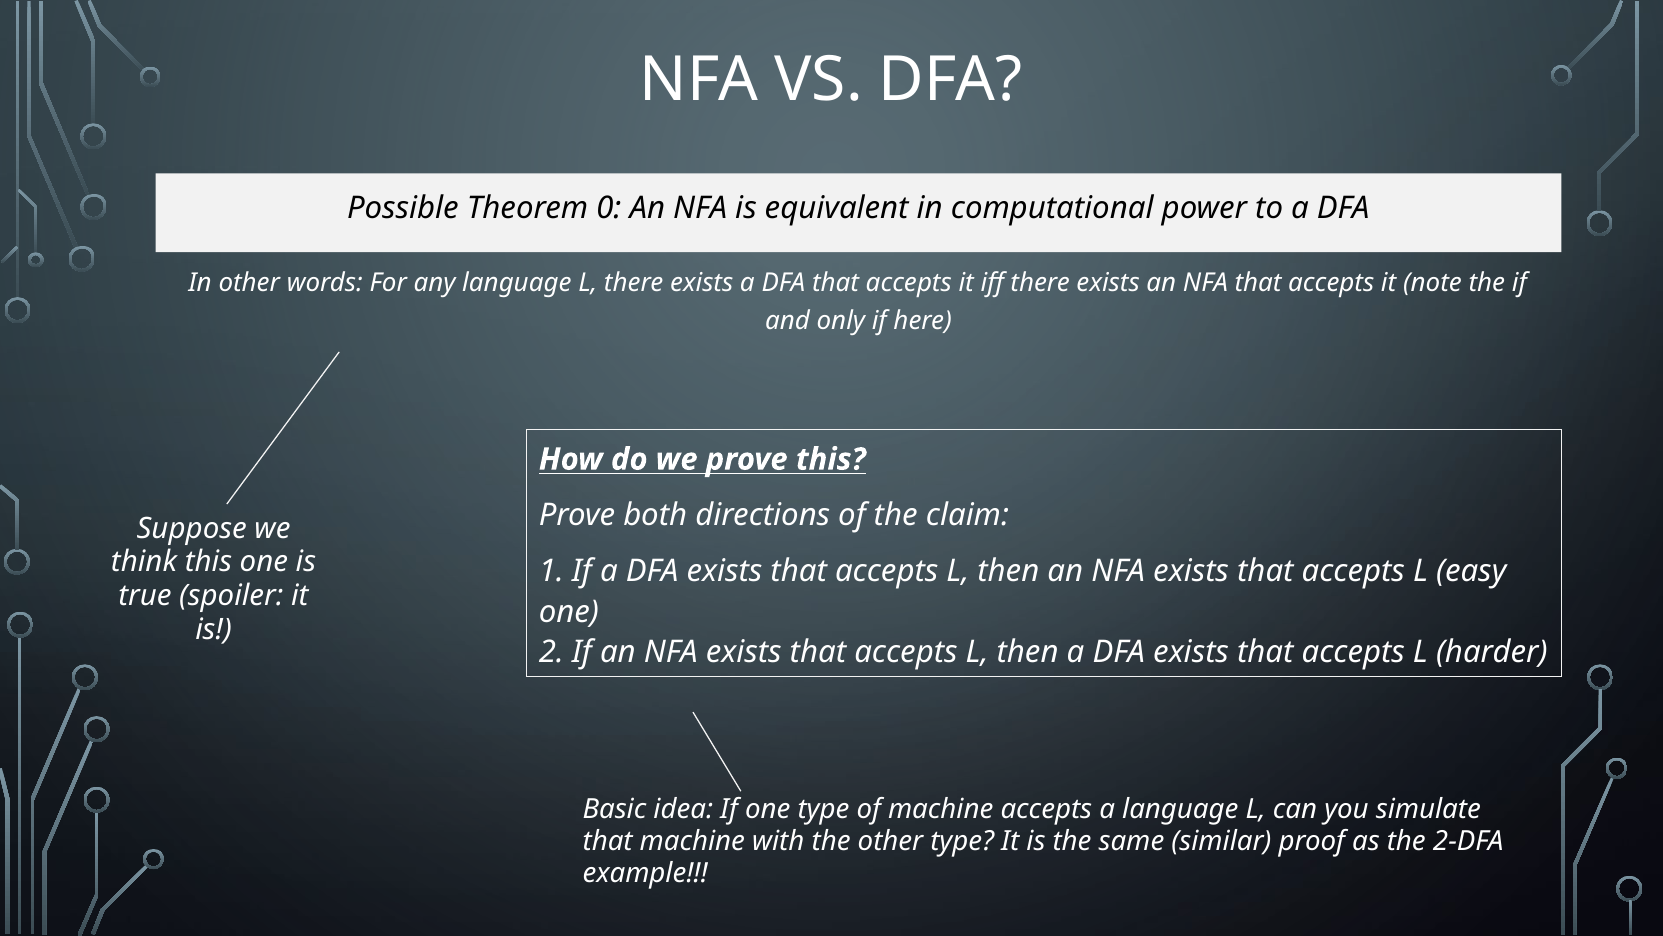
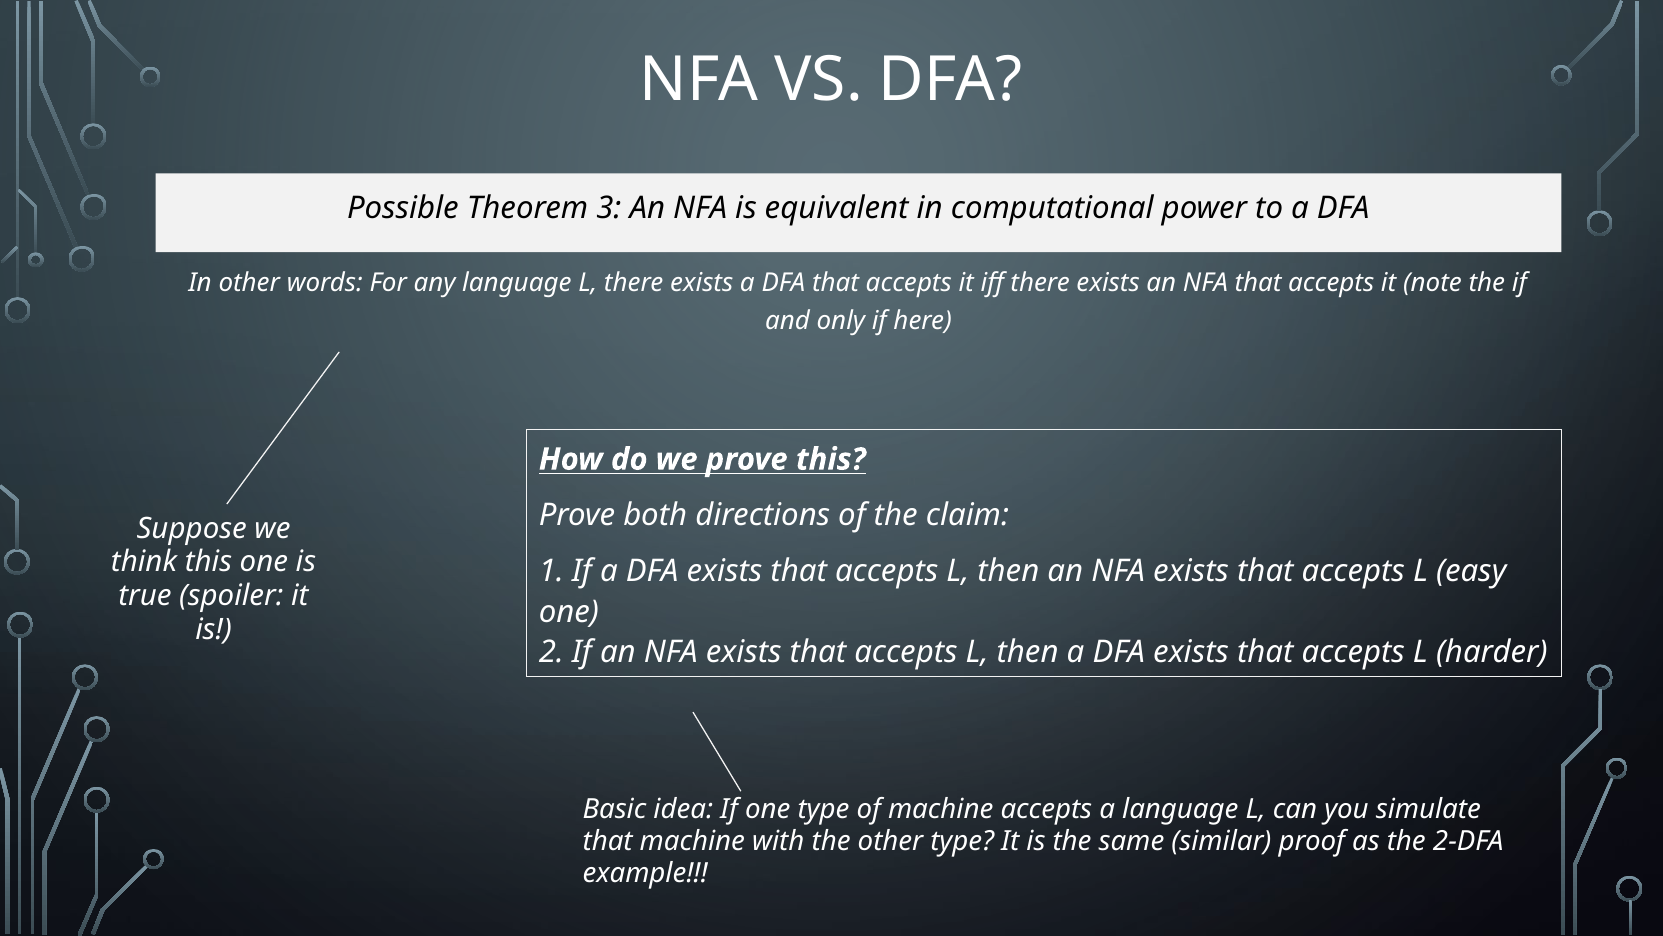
0: 0 -> 3 (609, 208)
